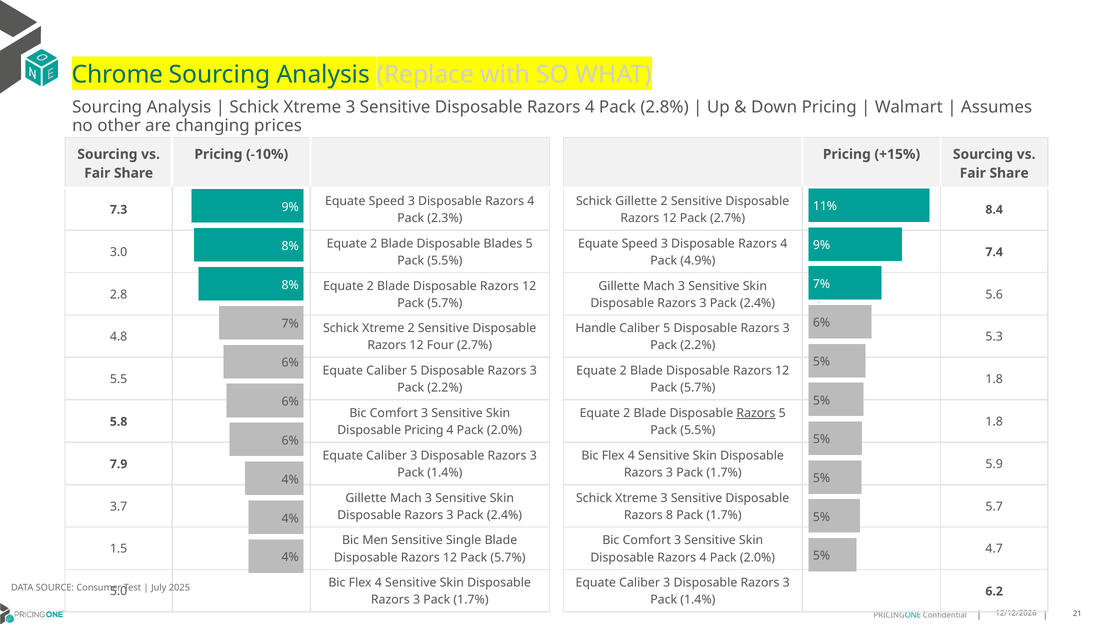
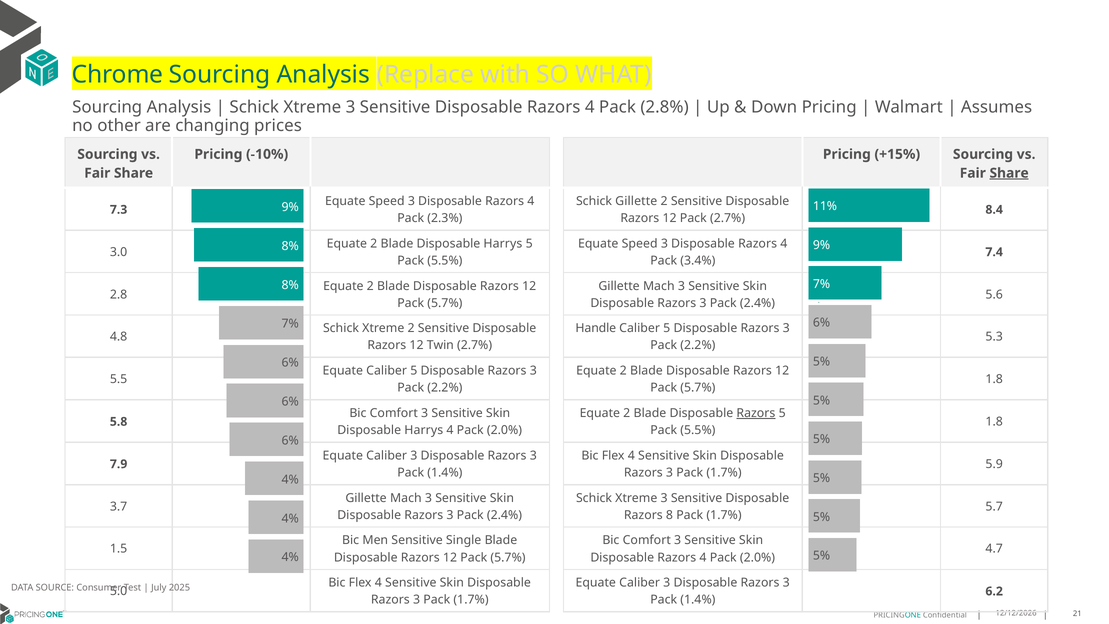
Share underline: none -> present (1009, 173)
Blade Disposable Blades: Blades -> Harrys (503, 243)
4.9%: 4.9% -> 3.4% (698, 261)
Four: Four -> Twin (440, 345)
Pricing: Pricing -> Harrys (424, 430)
